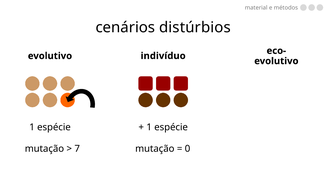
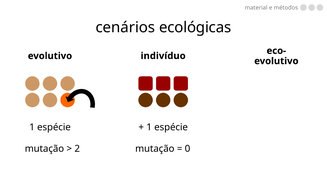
distúrbios: distúrbios -> ecológicas (195, 27)
7: 7 -> 2 (77, 149)
